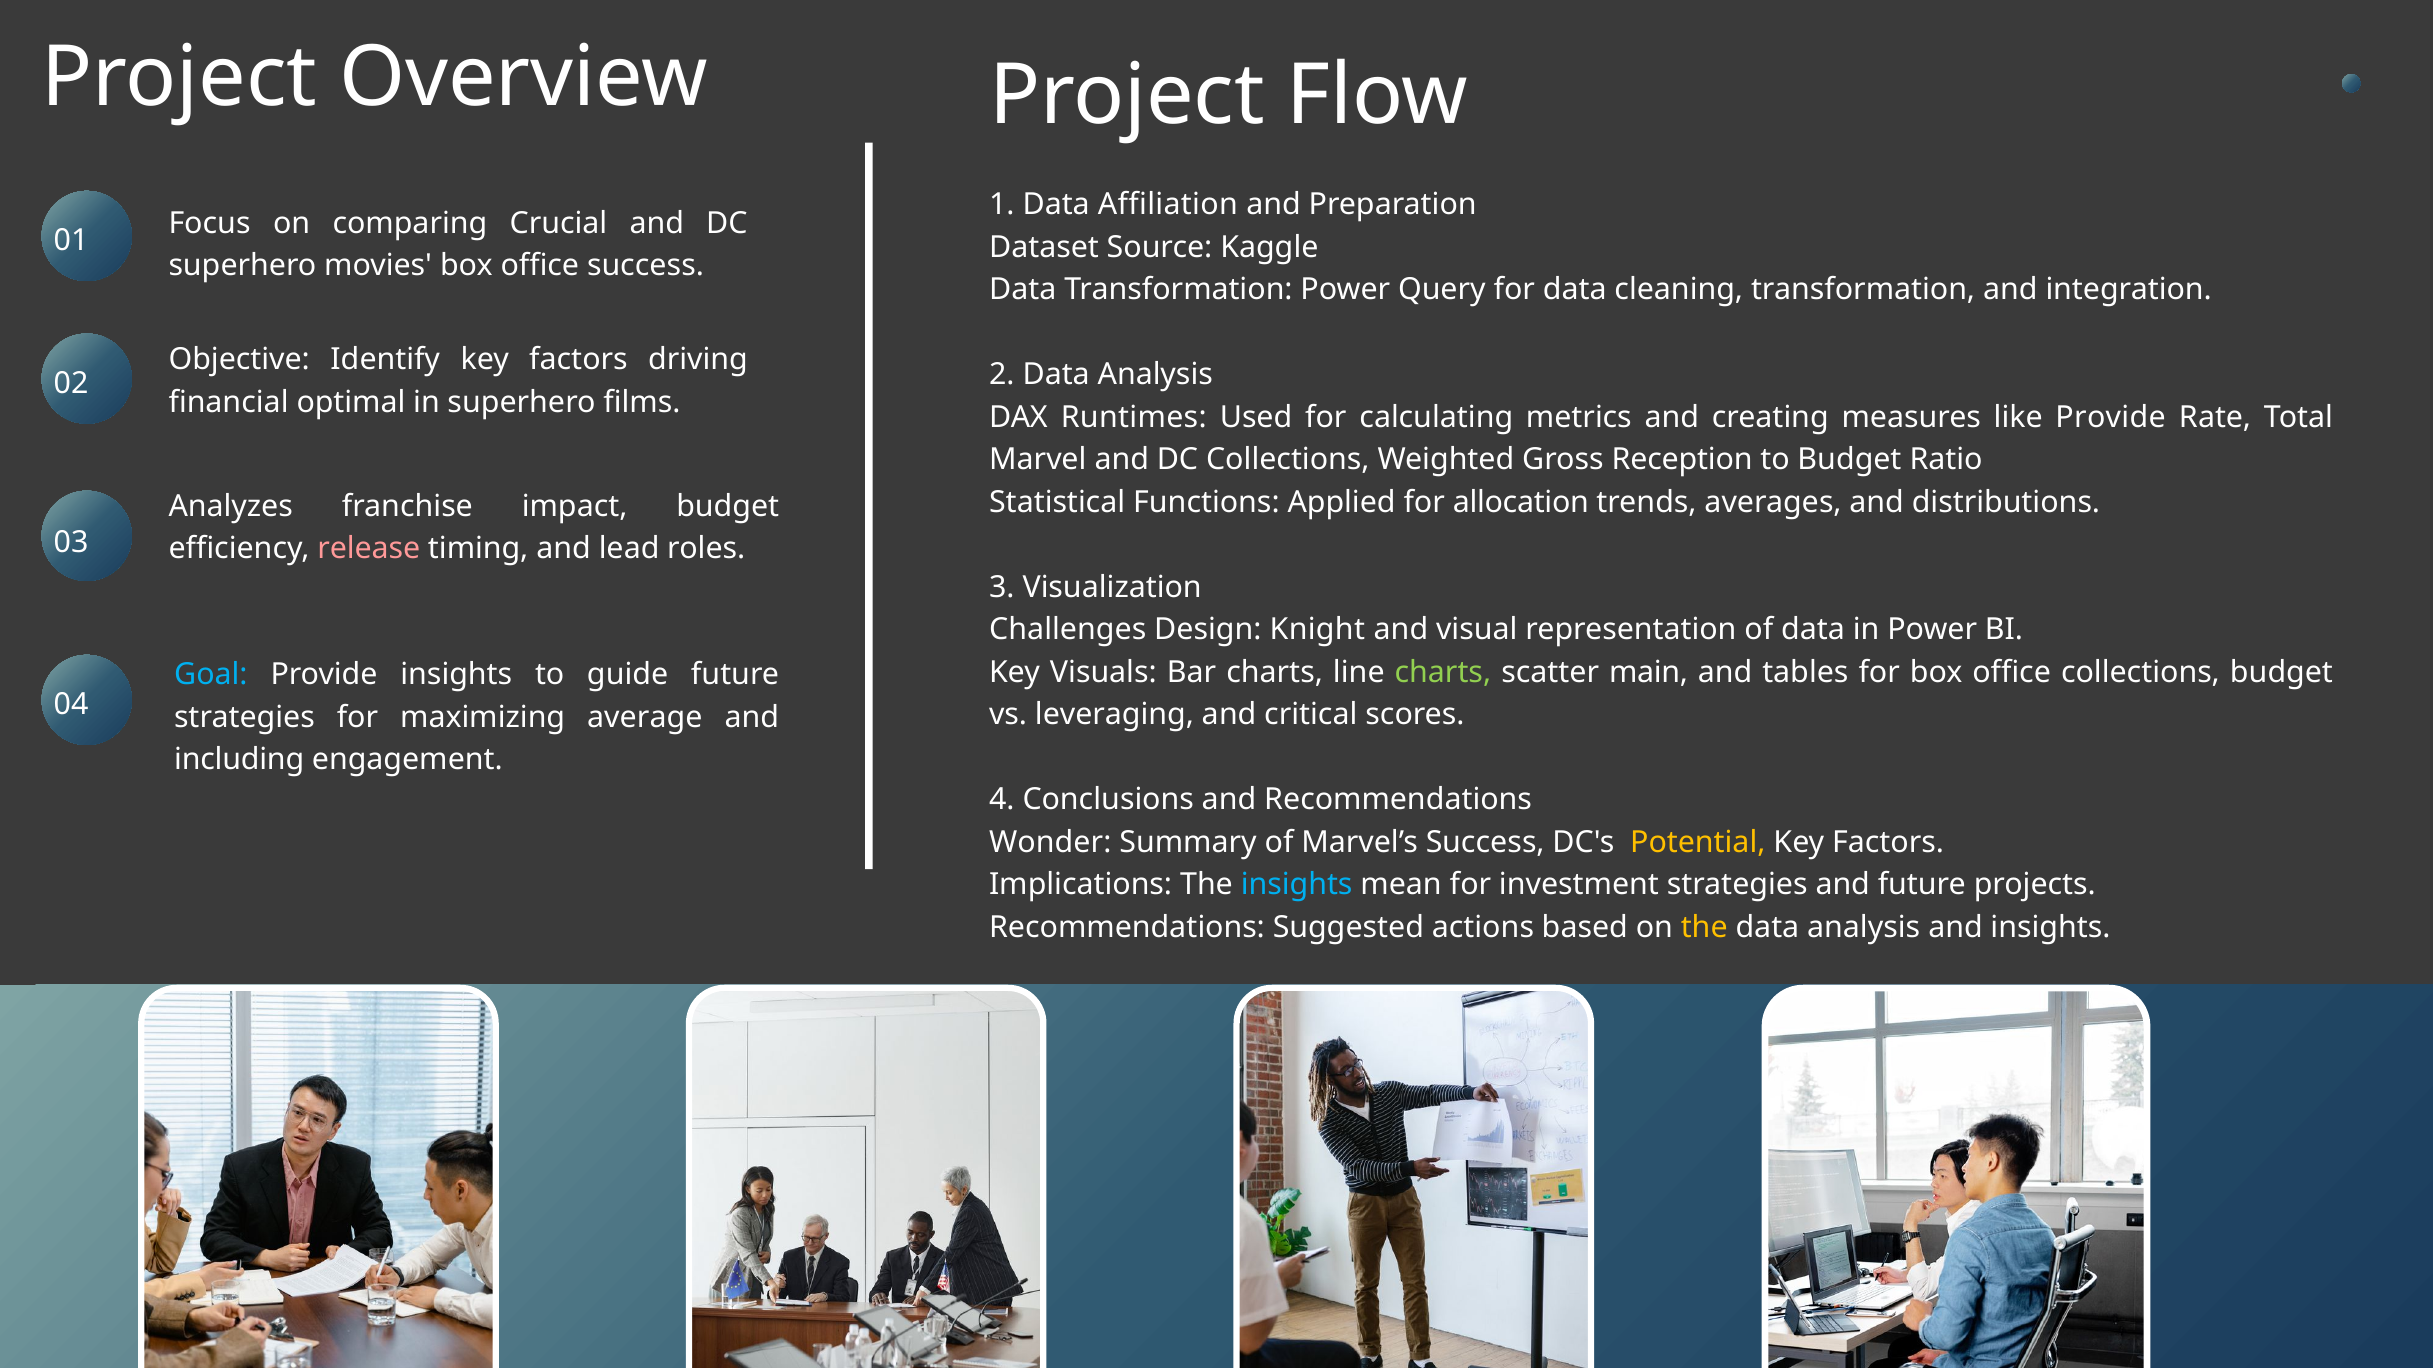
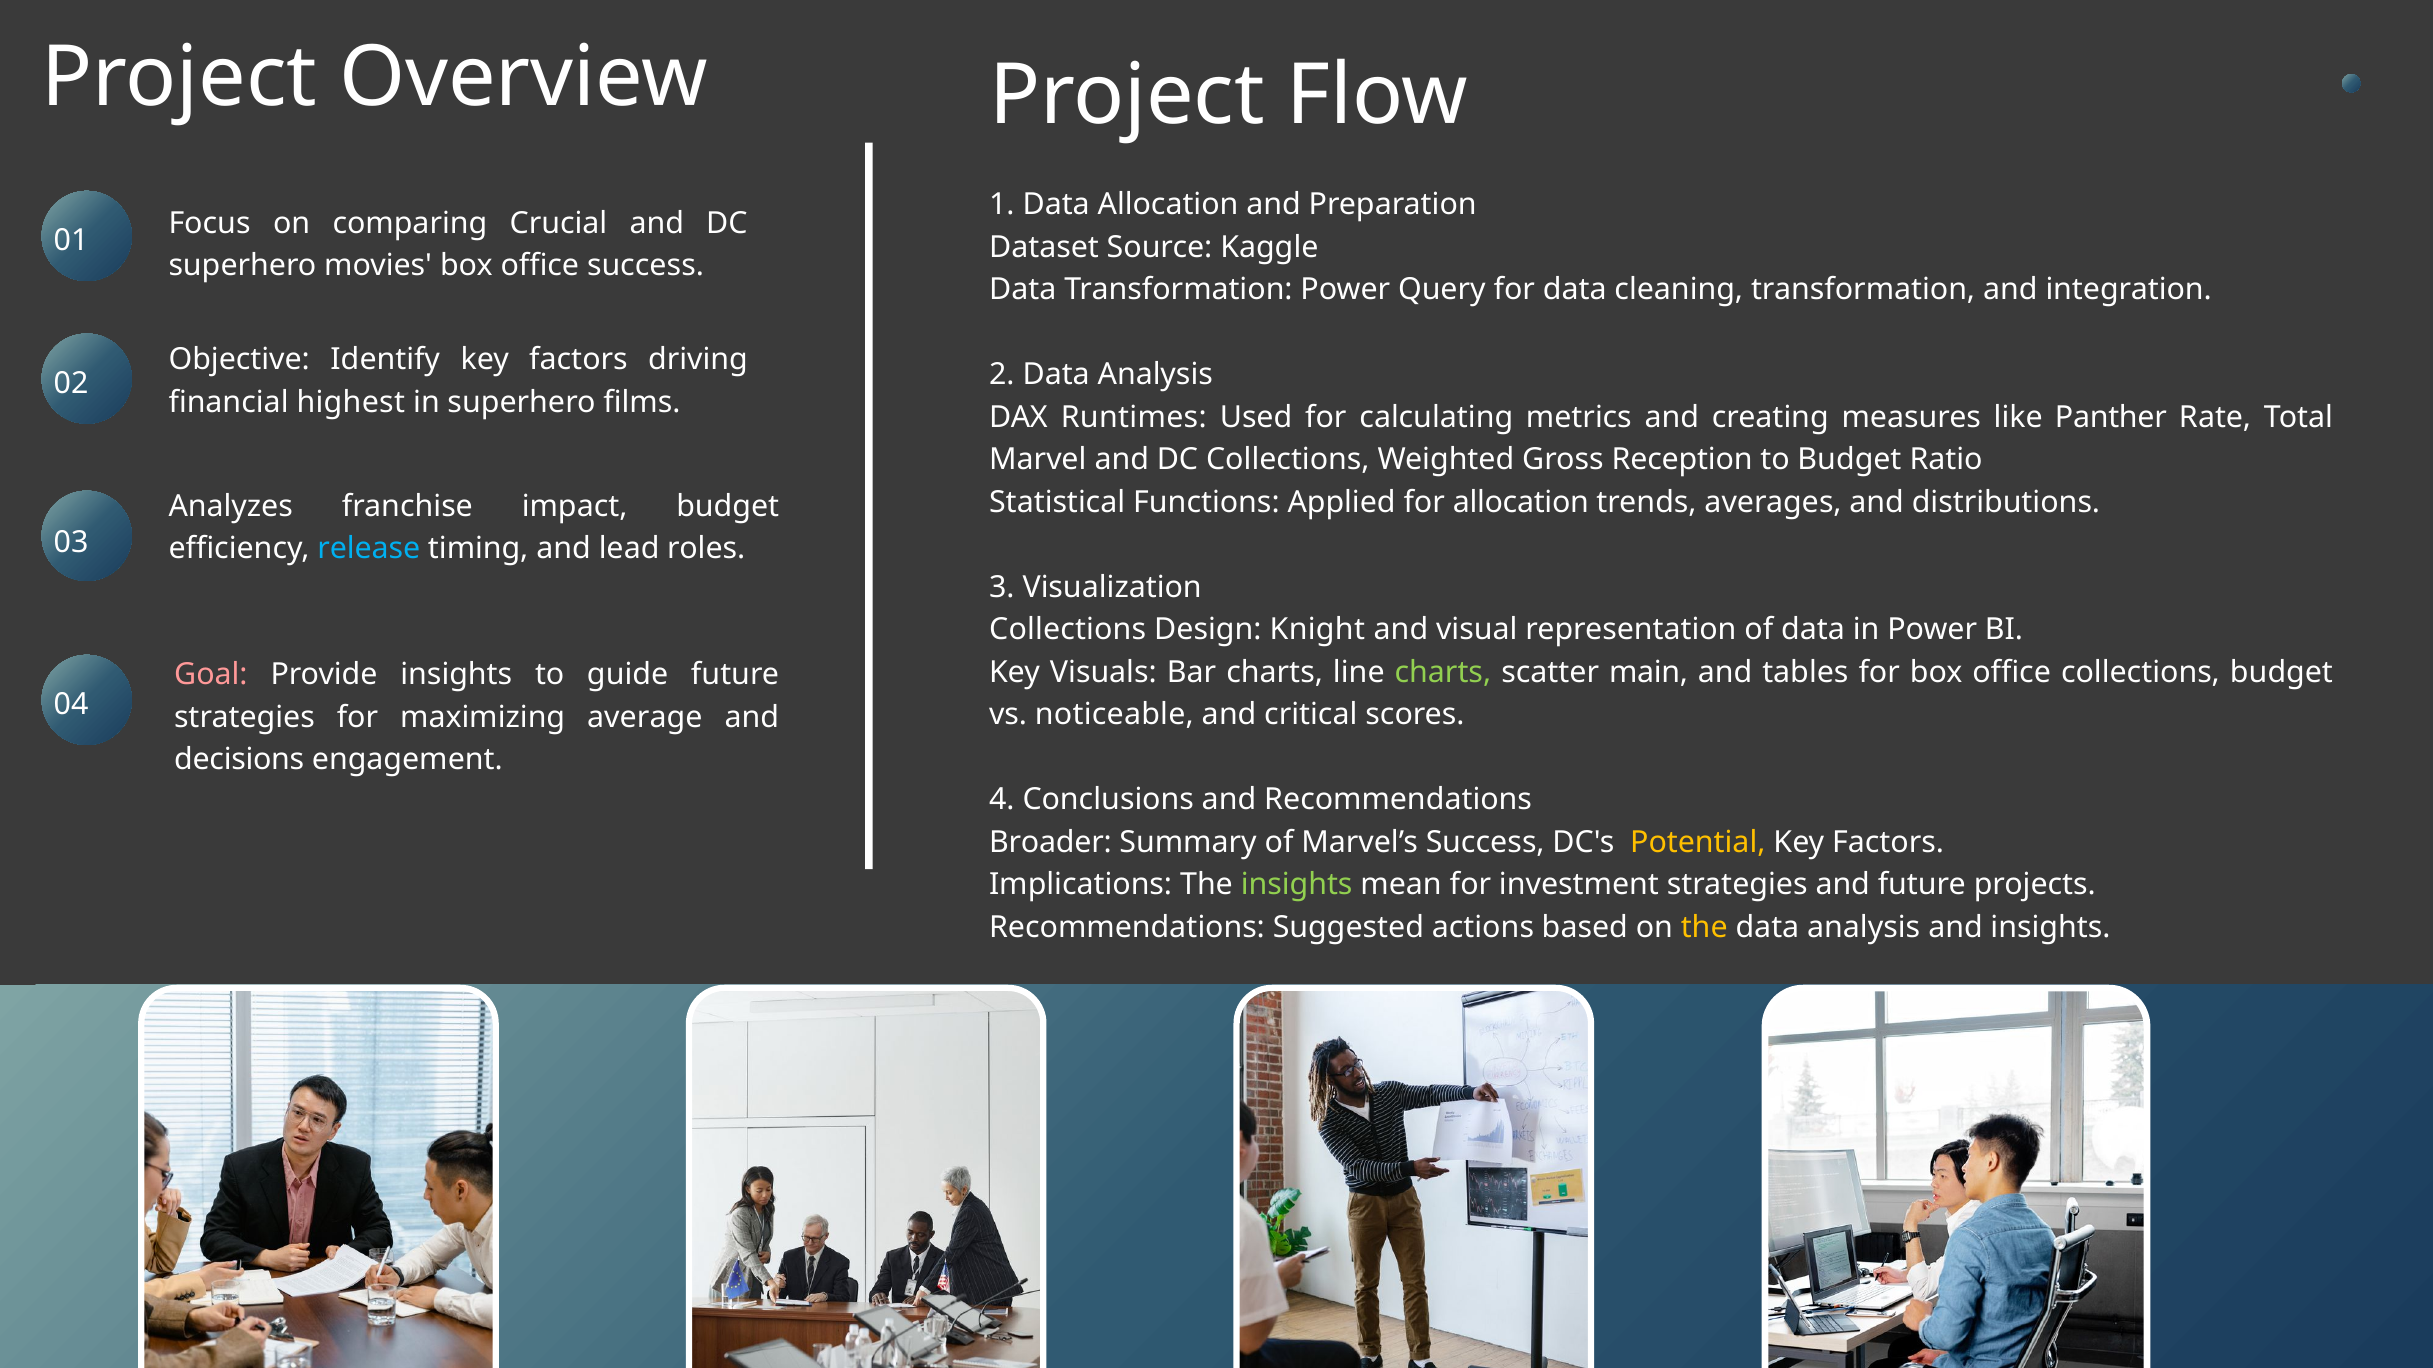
Data Affiliation: Affiliation -> Allocation (1168, 205)
optimal: optimal -> highest (351, 402)
like Provide: Provide -> Panther (2111, 417)
release colour: pink -> light blue (369, 549)
Challenges: Challenges -> Collections (1068, 630)
Goal colour: light blue -> pink (211, 675)
leveraging: leveraging -> noticeable (1114, 715)
including: including -> decisions (239, 760)
Wonder: Wonder -> Broader (1050, 843)
insights colour: light blue -> light green (1297, 885)
